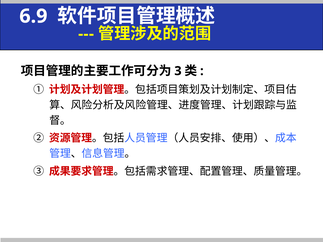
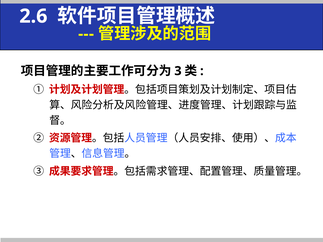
6.9: 6.9 -> 2.6 (33, 16)
